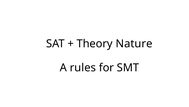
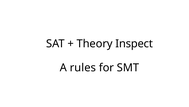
Nature: Nature -> Inspect (134, 43)
